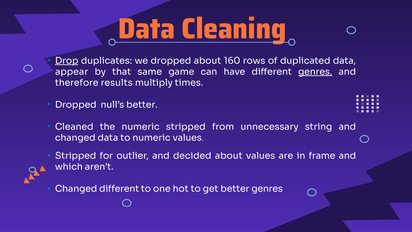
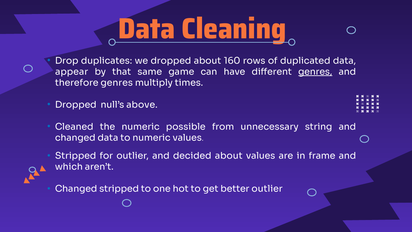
Drop underline: present -> none (67, 61)
therefore results: results -> genres (117, 83)
null’s better: better -> above (142, 105)
numeric stripped: stripped -> possible (186, 127)
Changed different: different -> stripped (119, 189)
better genres: genres -> outlier (267, 189)
